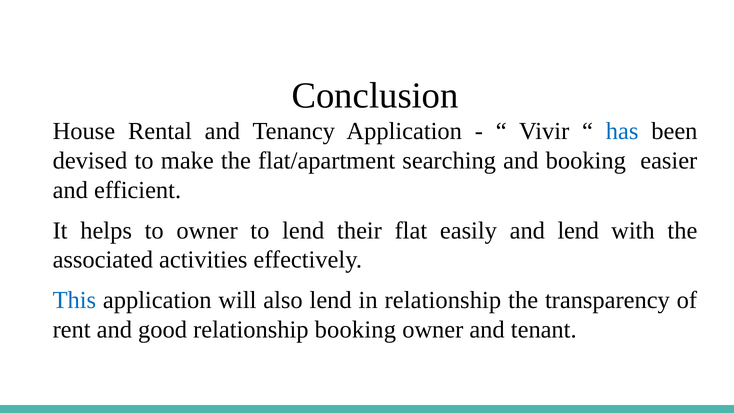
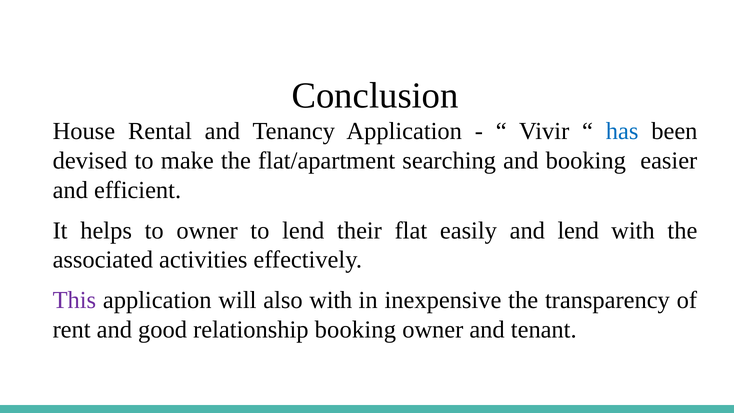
This colour: blue -> purple (74, 300)
also lend: lend -> with (331, 300)
in relationship: relationship -> inexpensive (443, 300)
